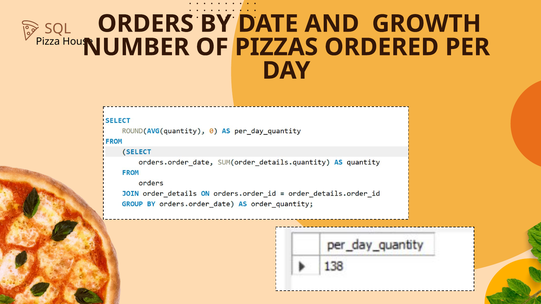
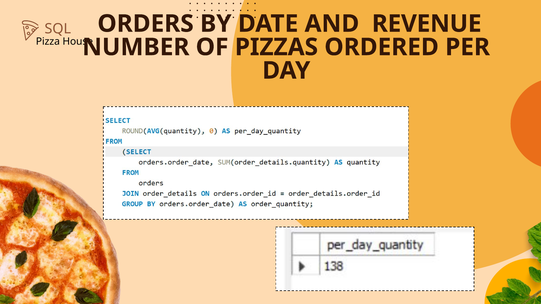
GROWTH: GROWTH -> REVENUE (427, 24)
